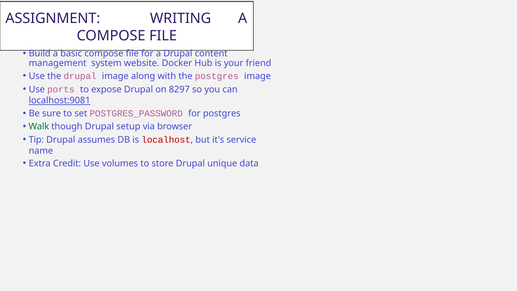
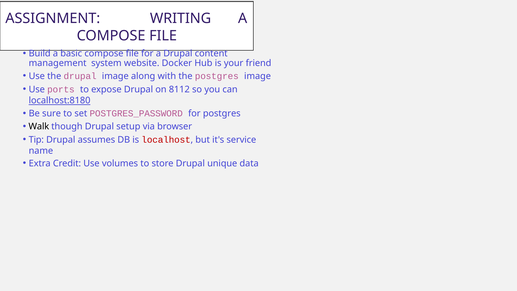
8297: 8297 -> 8112 (179, 89)
localhost:9081: localhost:9081 -> localhost:8180 (60, 100)
Walk colour: green -> black (39, 127)
